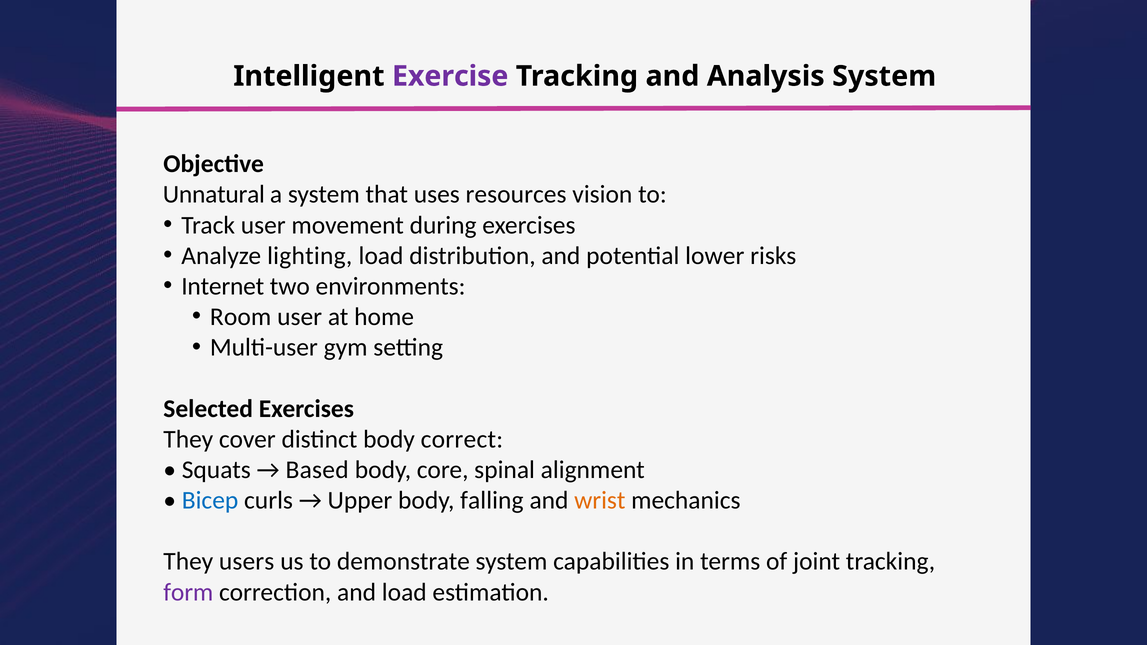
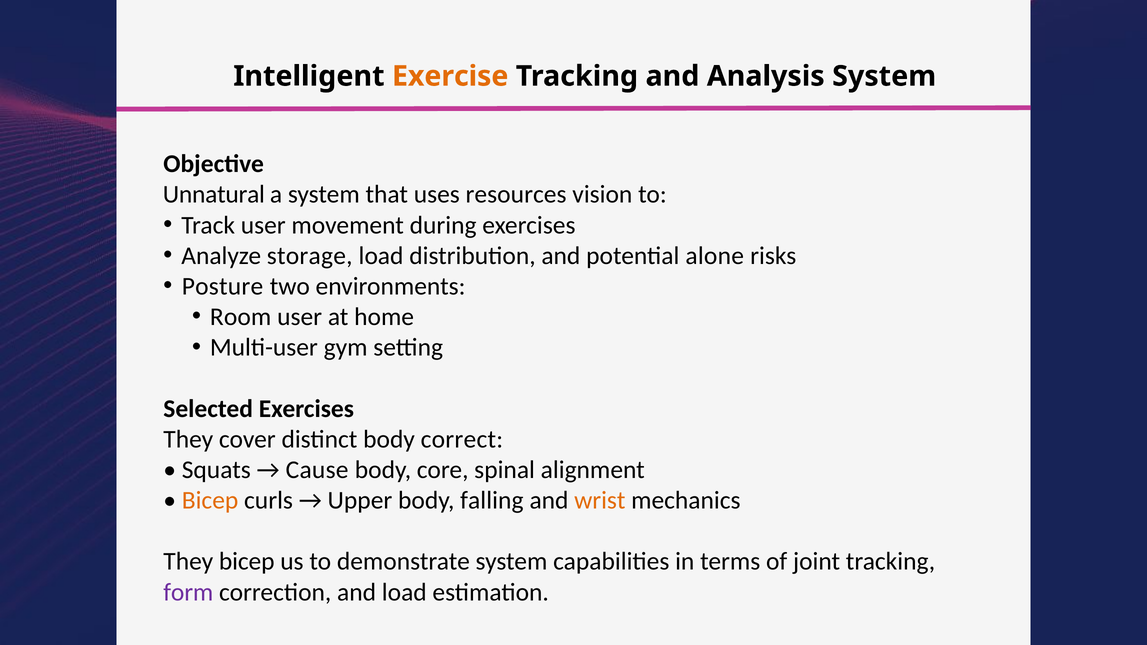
Exercise colour: purple -> orange (450, 76)
lighting: lighting -> storage (310, 256)
lower: lower -> alone (715, 256)
Internet: Internet -> Posture (223, 286)
Based: Based -> Cause (317, 470)
Bicep colour: blue -> orange (210, 501)
They users: users -> bicep (247, 562)
